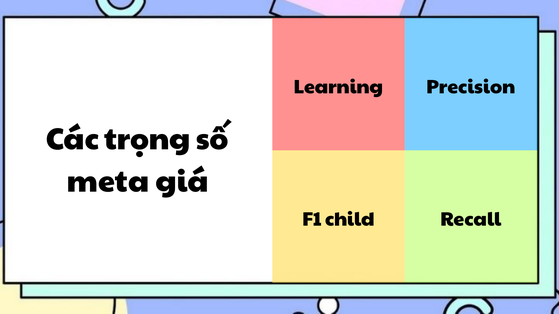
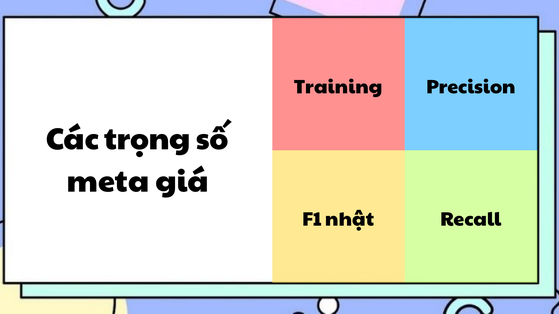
Learning: Learning -> Training (338, 87)
child: child -> nhật (350, 220)
